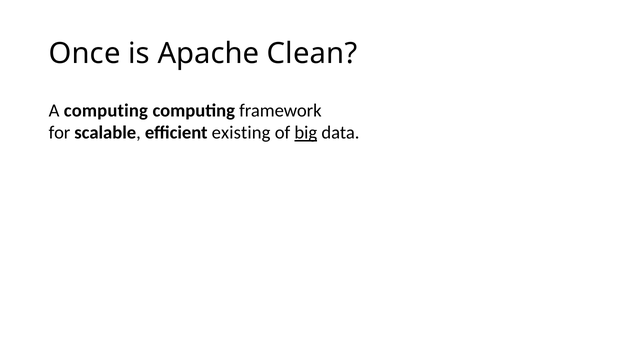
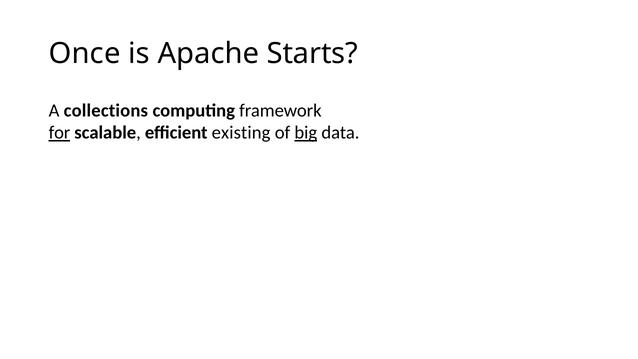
Clean: Clean -> Starts (312, 54)
A computing: computing -> collections (106, 110)
for underline: none -> present (59, 133)
